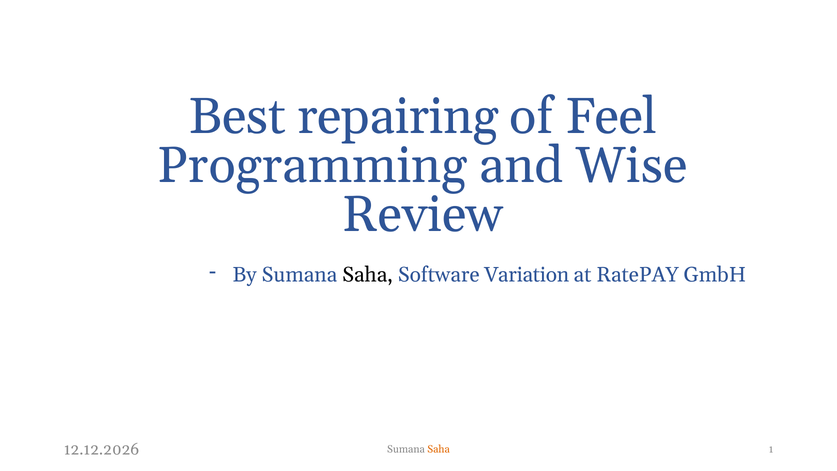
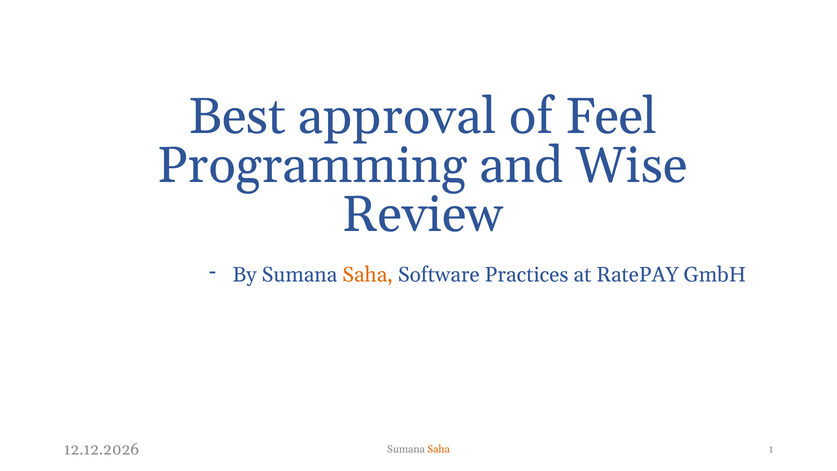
repairing: repairing -> approval (397, 116)
Saha colour: black -> orange (368, 275)
Variation: Variation -> Practices (527, 275)
